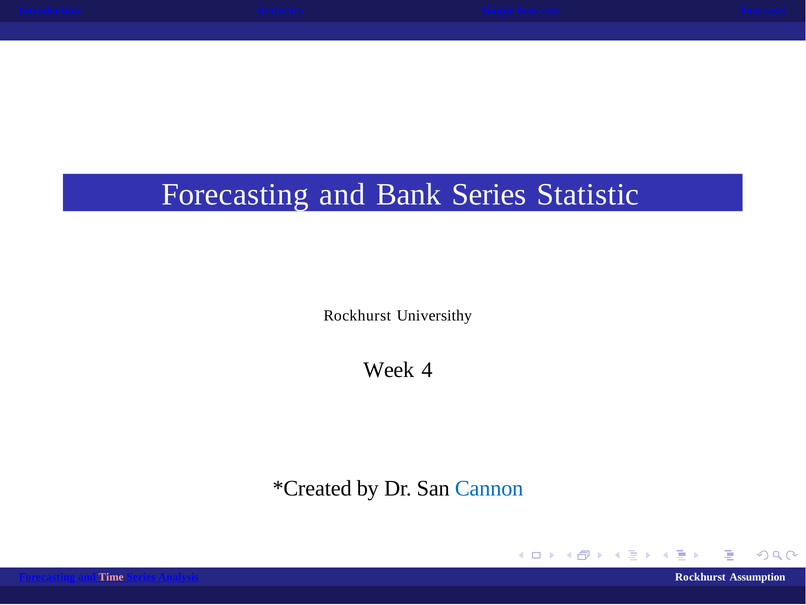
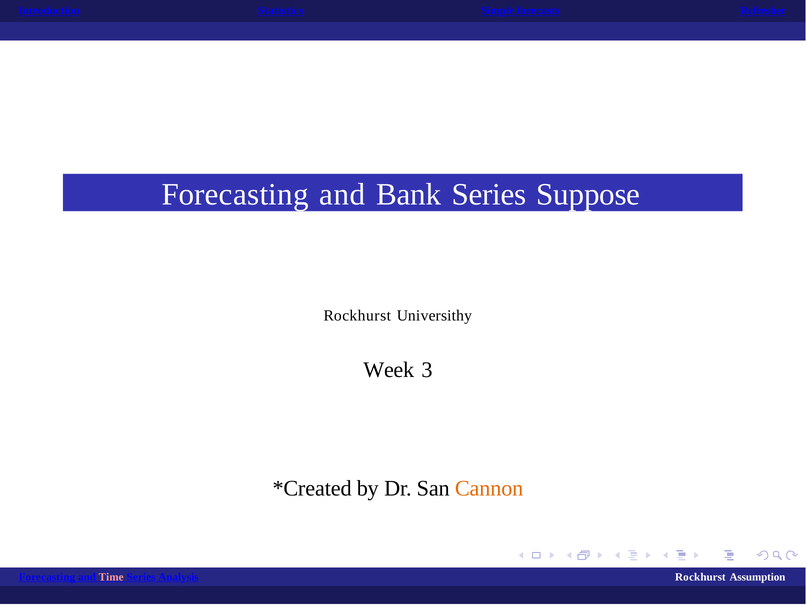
forecasts Forecasts: Forecasts -> Refresher (763, 11)
Statistic: Statistic -> Suppose (588, 195)
4: 4 -> 3 (427, 370)
Cannon colour: blue -> orange (489, 488)
